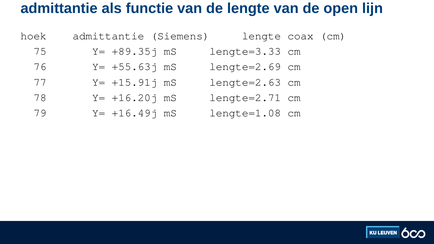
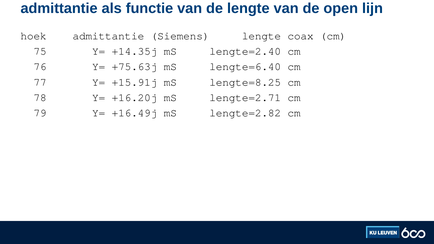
+89.35j: +89.35j -> +14.35j (134, 51)
lengte=3.33: lengte=3.33 -> lengte=2.40 (245, 51)
+55.63j: +55.63j -> +75.63j (134, 67)
lengte=2.69: lengte=2.69 -> lengte=6.40 (245, 67)
lengte=2.63: lengte=2.63 -> lengte=8.25 (245, 82)
lengte=1.08: lengte=1.08 -> lengte=2.82 (245, 113)
